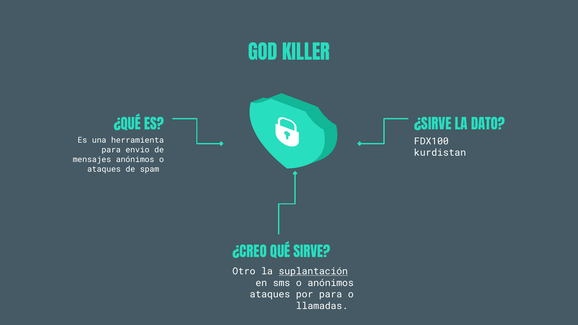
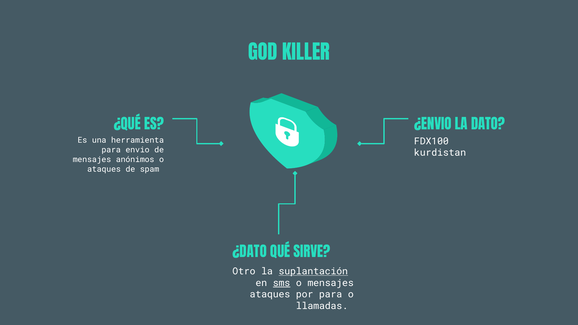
¿SIRVE: ¿SIRVE -> ¿ENVIO (433, 125)
¿CREO: ¿CREO -> ¿DATO (250, 253)
sms underline: none -> present (282, 283)
o anónimos: anónimos -> mensajes (331, 283)
